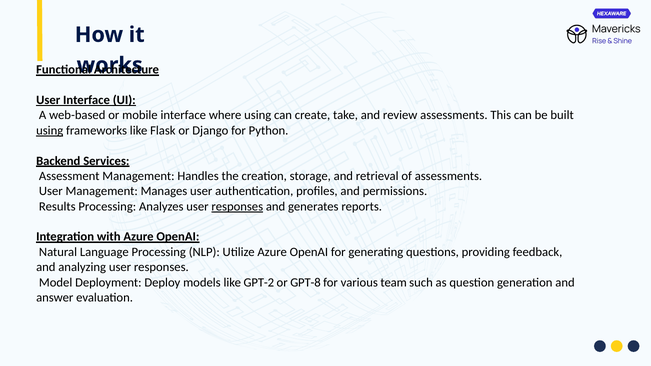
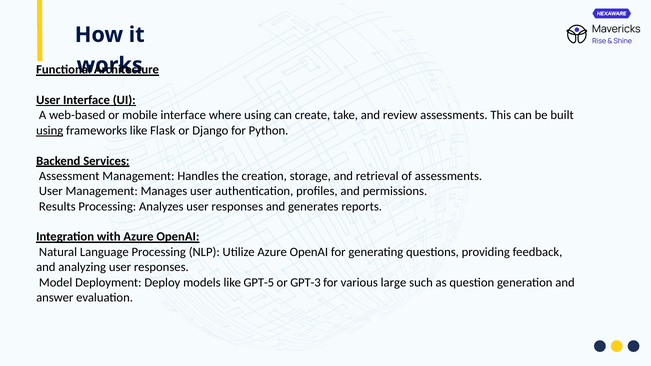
responses underline: present -> none (237, 207)
GPT-2: GPT-2 -> GPT-5 (259, 283)
GPT-8: GPT-8 -> GPT-3 (305, 283)
team: team -> large (394, 283)
